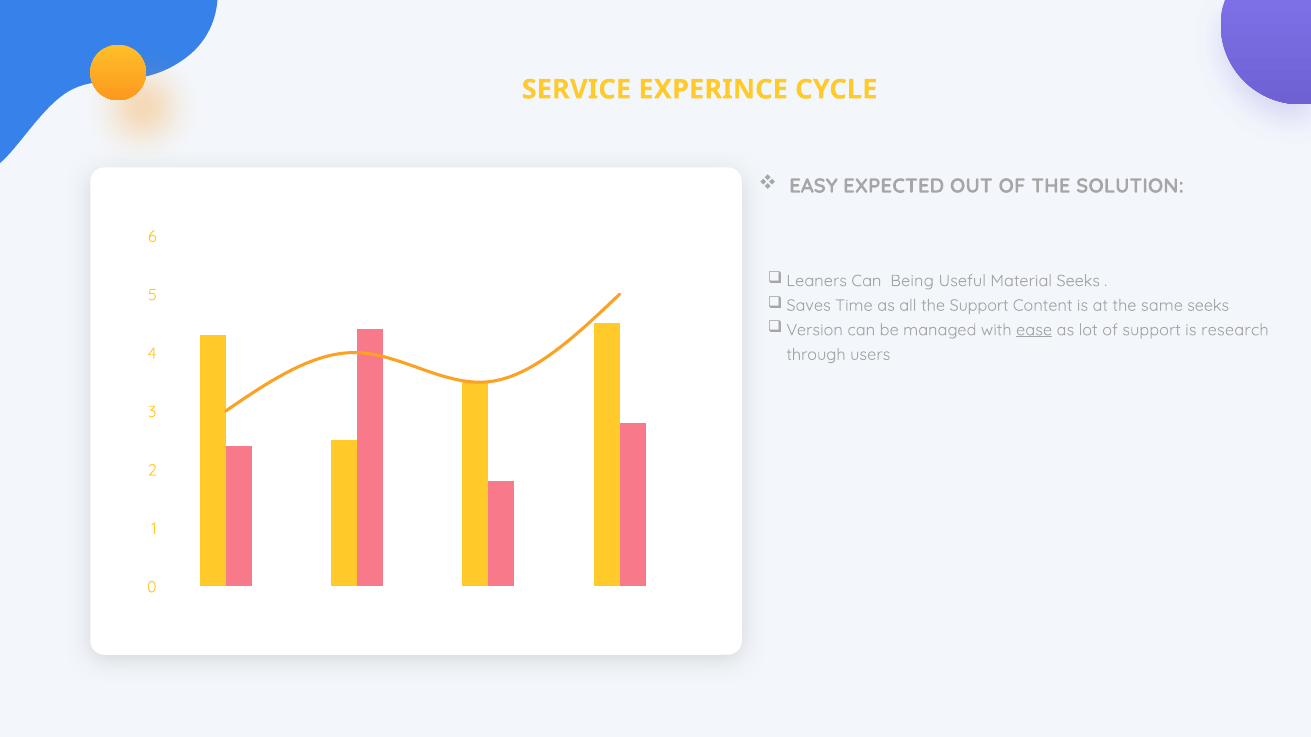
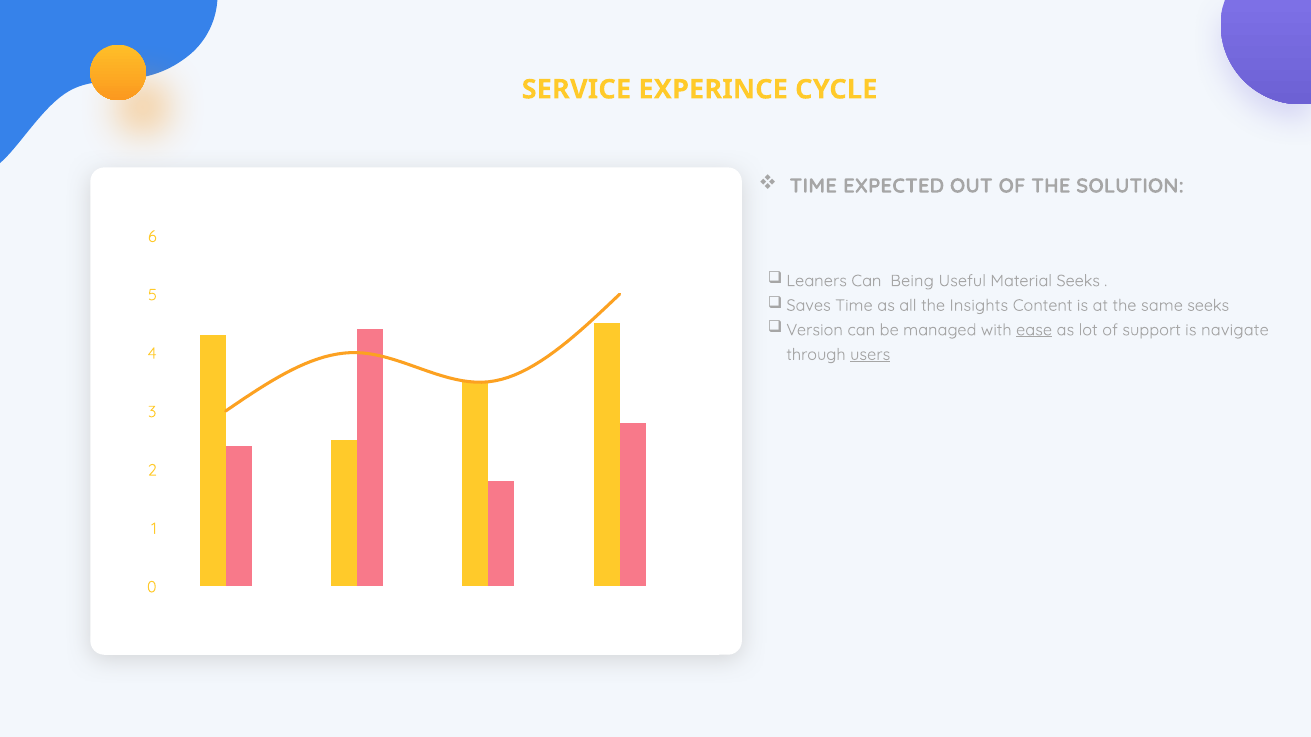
EASY: EASY -> TIME (813, 186)
the Support: Support -> Insights (979, 306)
research: research -> navigate (1235, 330)
users underline: none -> present (870, 355)
